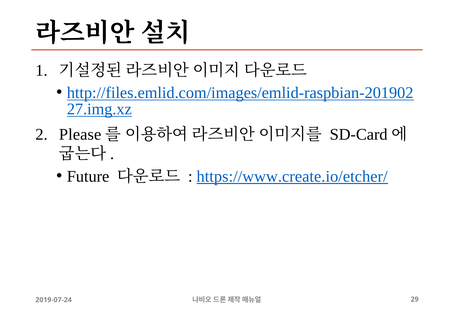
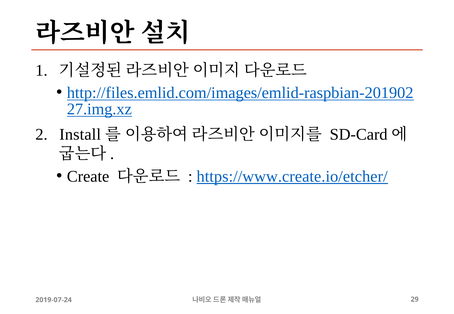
Please: Please -> Install (80, 135)
Future: Future -> Create (88, 176)
